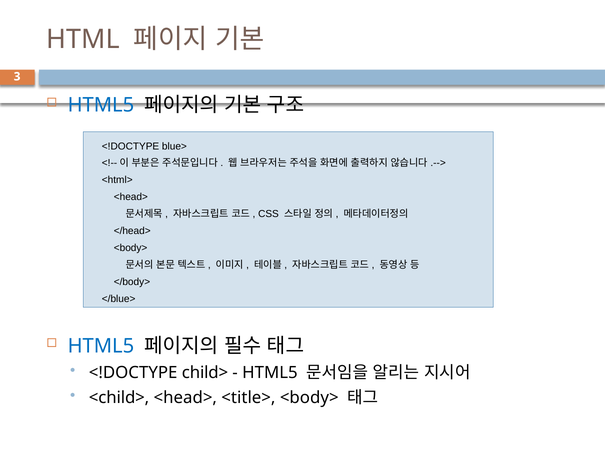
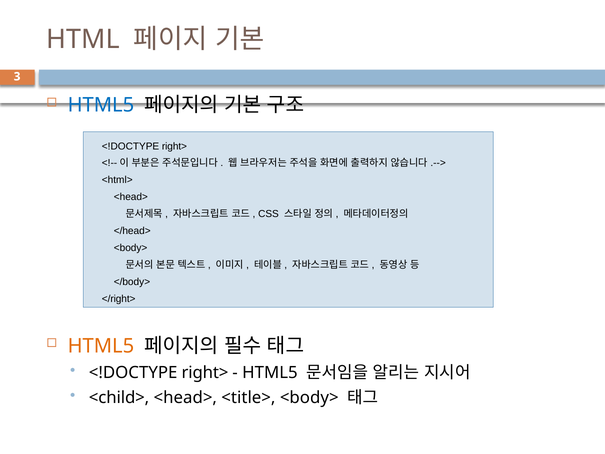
blue>: blue> -> right> (174, 146)
</blue>: </blue> -> </right> (119, 299)
HTML5 colour: blue -> orange (101, 346)
child>: child> -> right> (205, 372)
